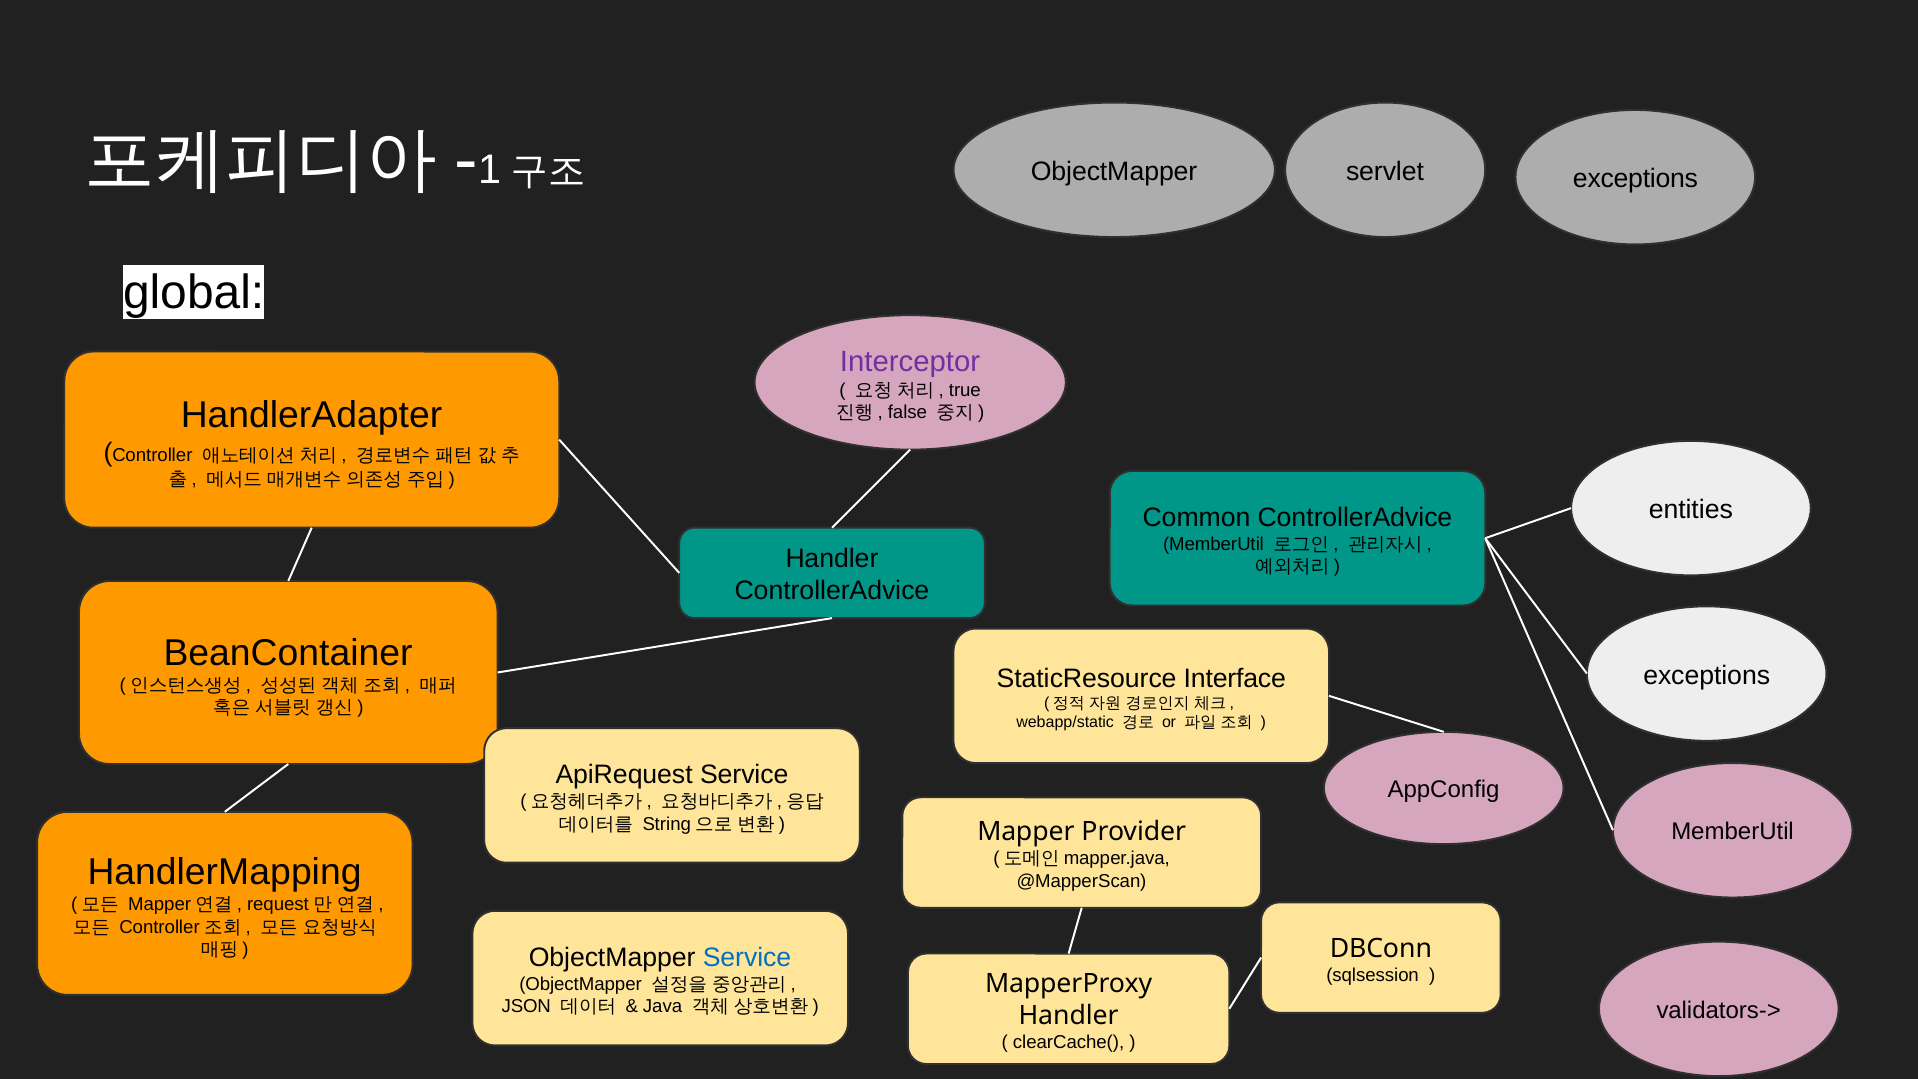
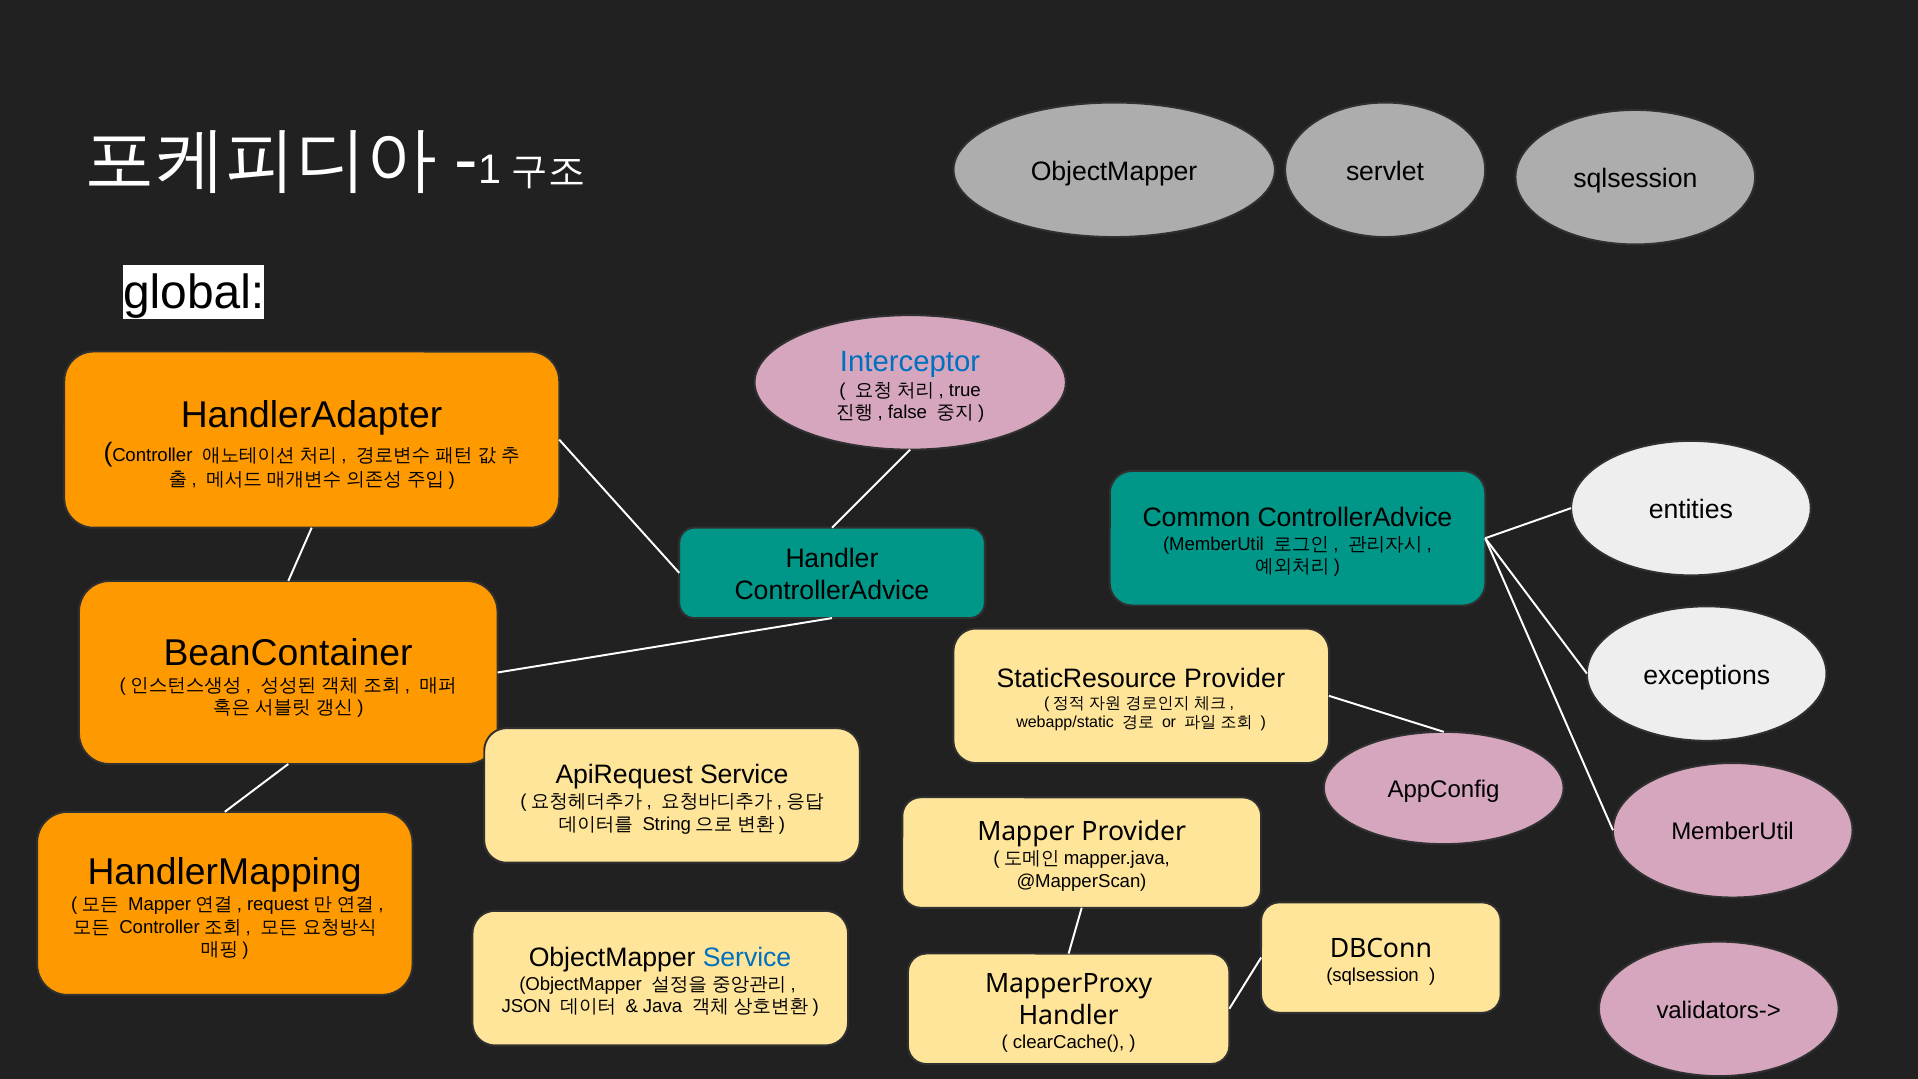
servlet exceptions: exceptions -> sqlsession (1635, 179)
Interceptor colour: purple -> blue (910, 362)
StaticResource Interface: Interface -> Provider (1235, 678)
